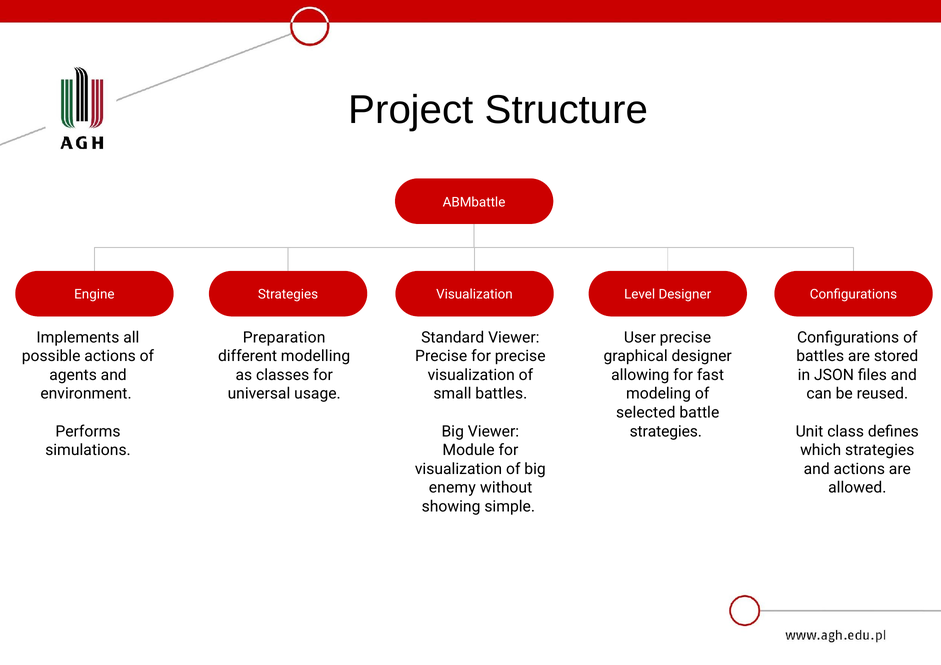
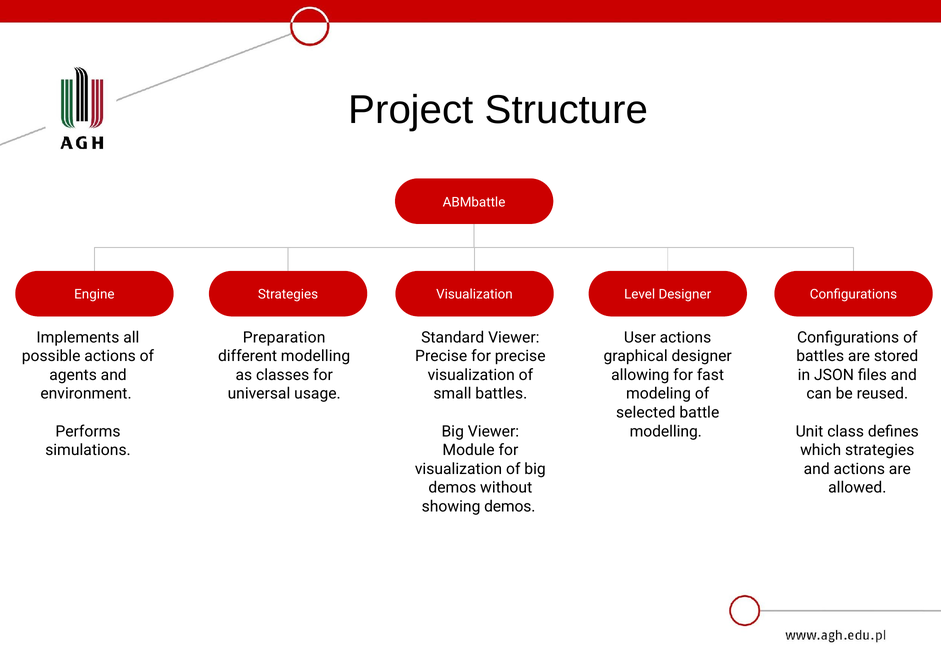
User precise: precise -> actions (685, 338)
strategies: strategies -> modelling (666, 432)
enemy: enemy -> demos (452, 488)
showing simple: simple -> demos (510, 507)
